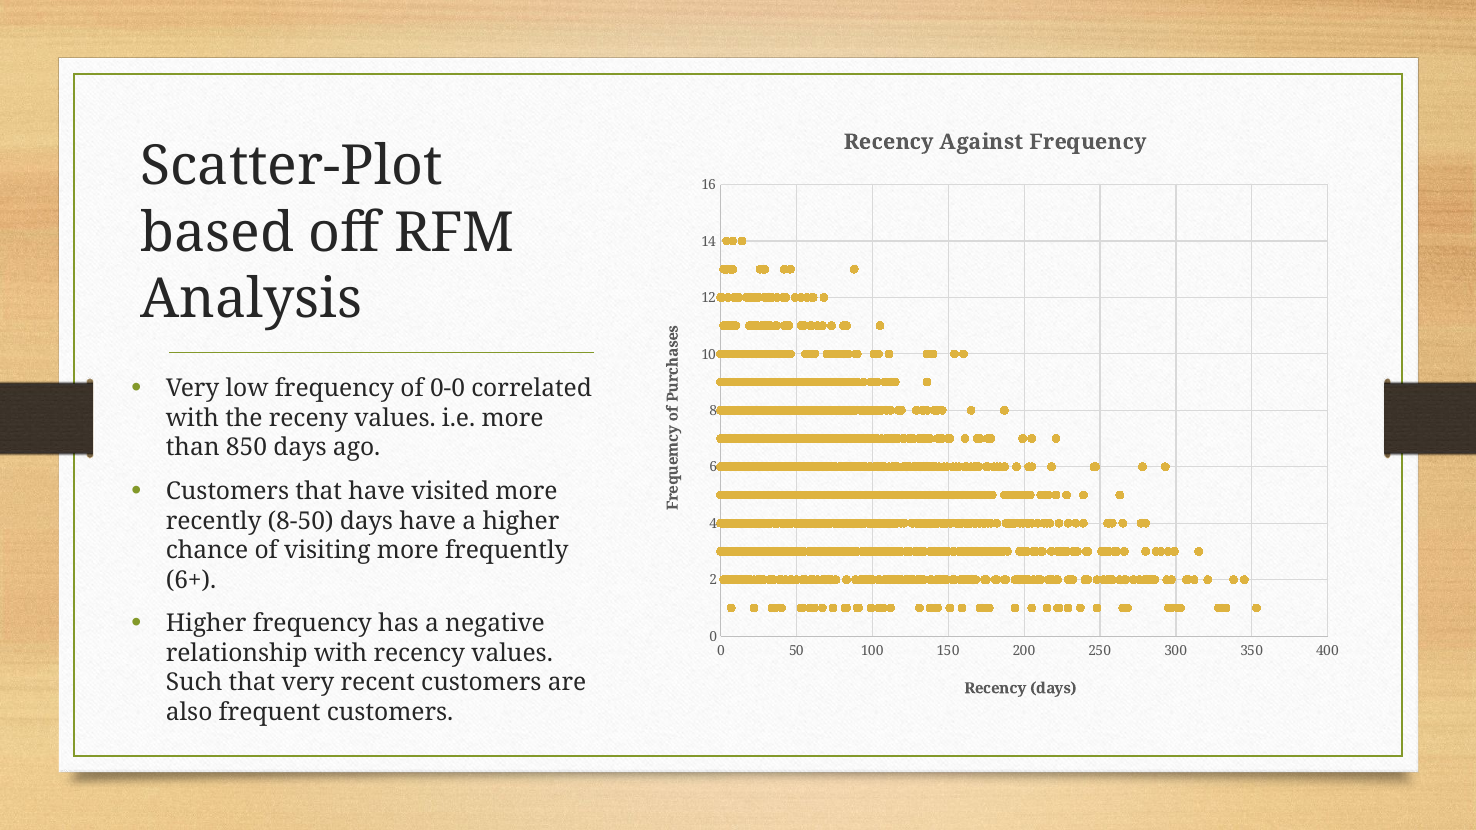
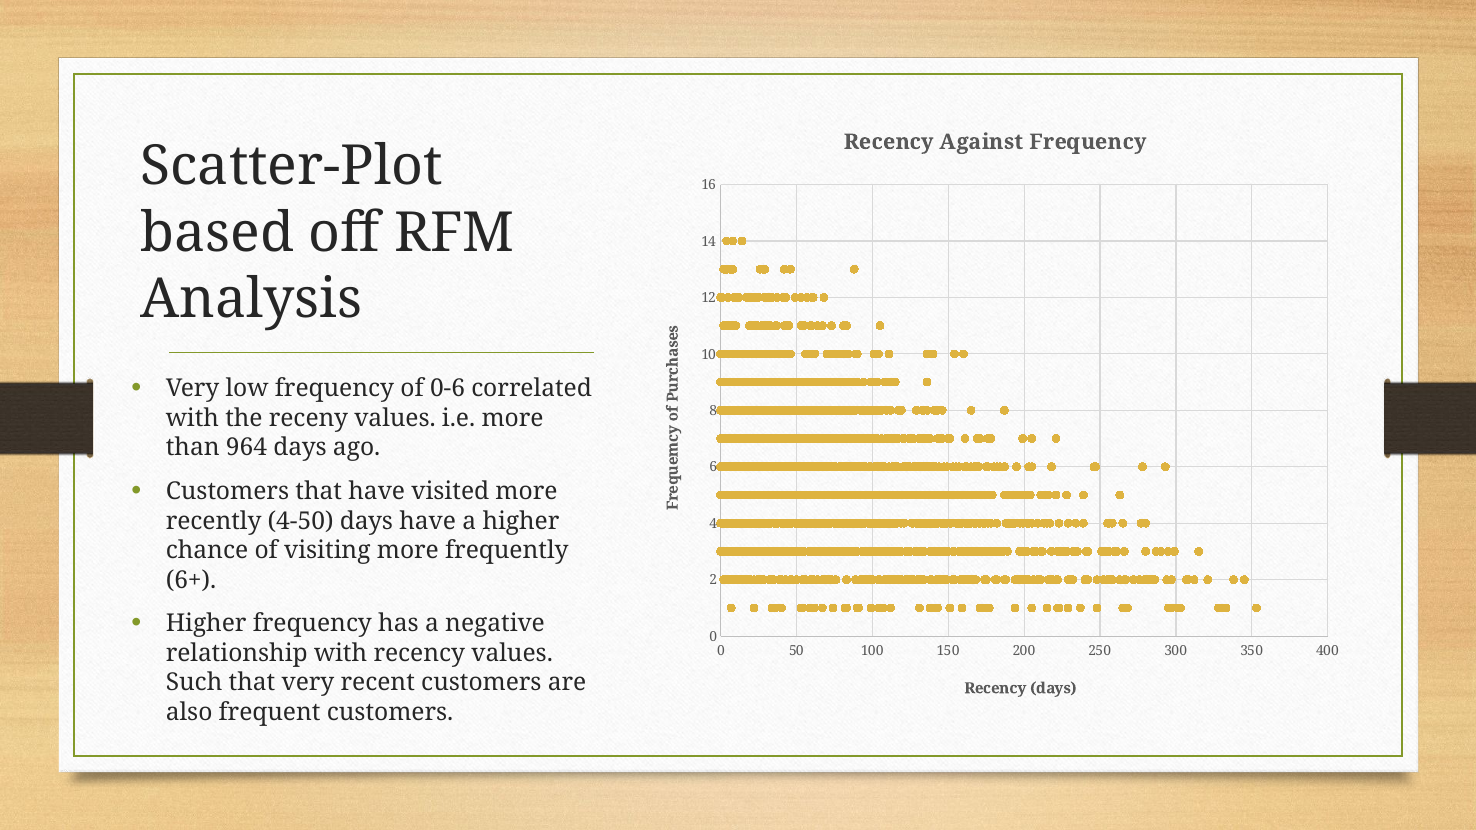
0-0: 0-0 -> 0-6 (448, 389)
850: 850 -> 964 (247, 448)
8-50: 8-50 -> 4-50 (301, 521)
